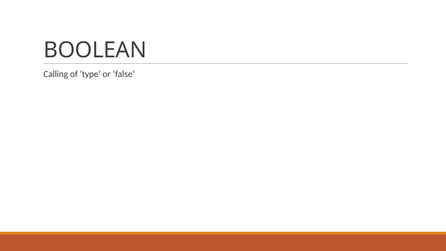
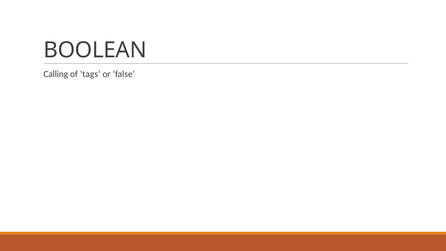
type: type -> tags (90, 74)
